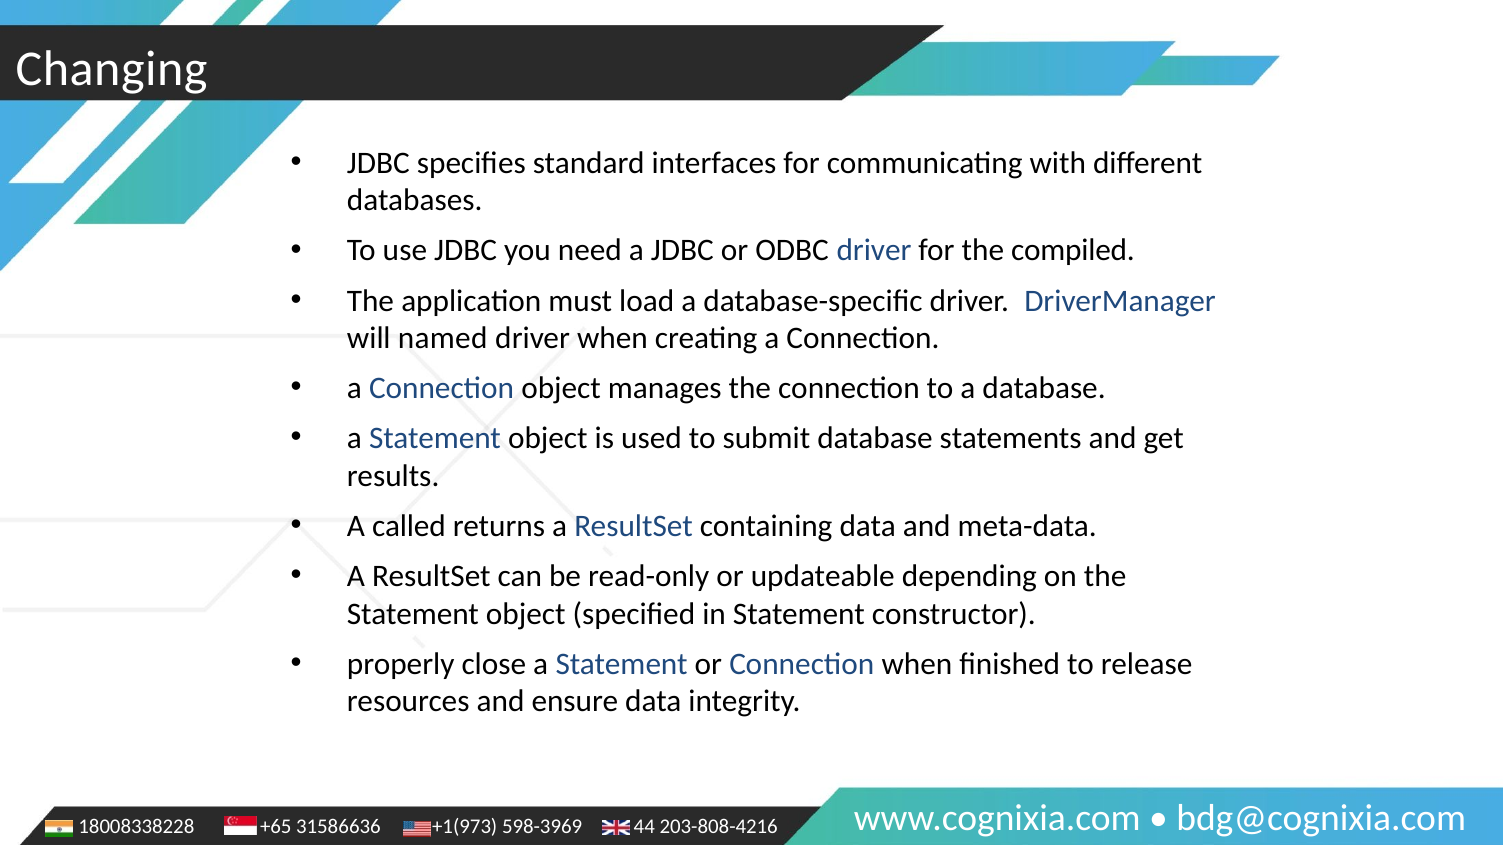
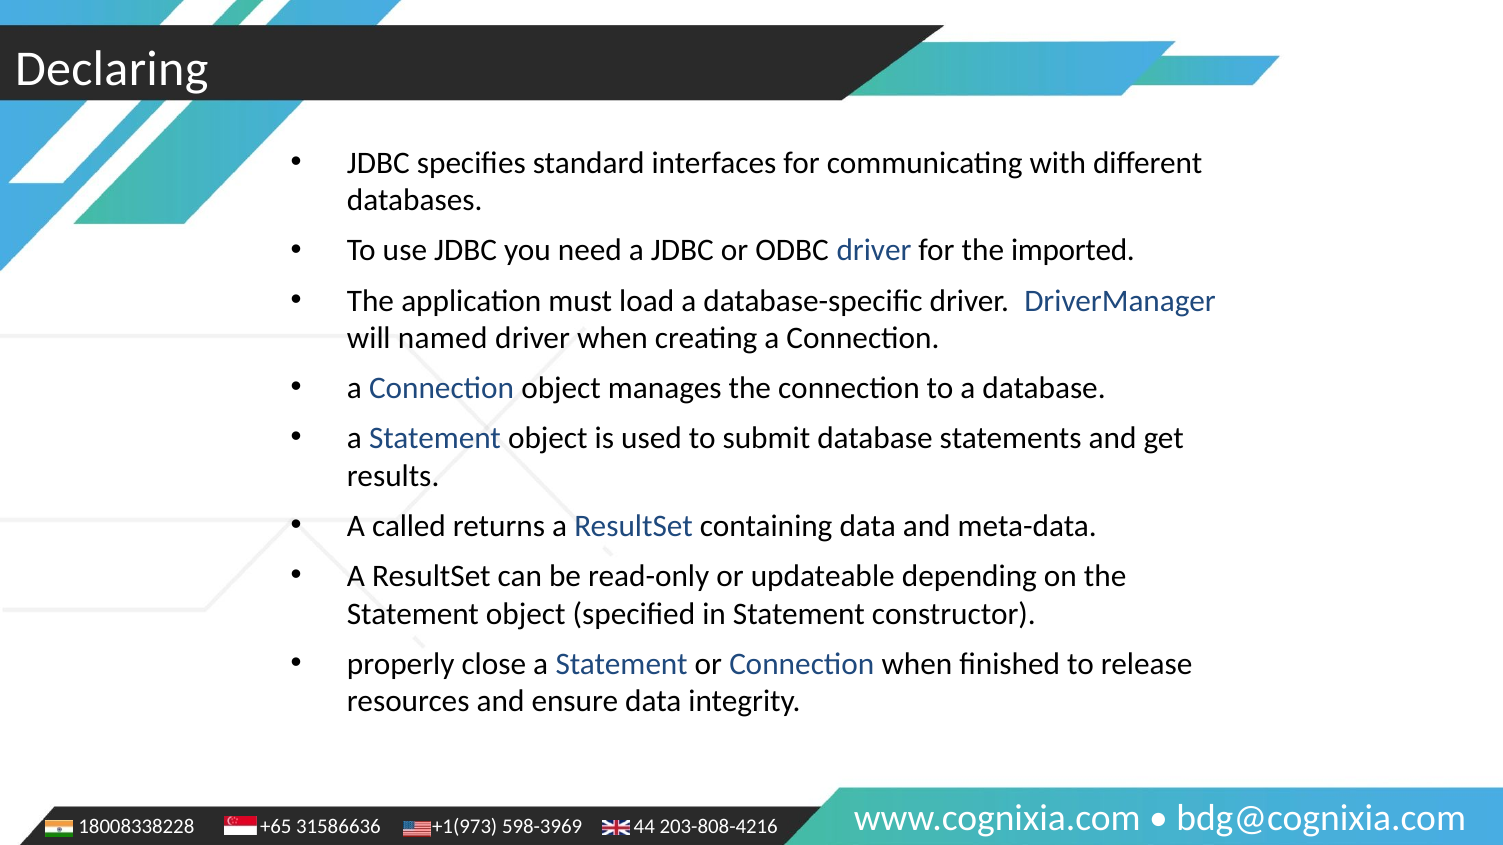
Changing: Changing -> Declaring (112, 69)
compiled: compiled -> imported (1073, 251)
